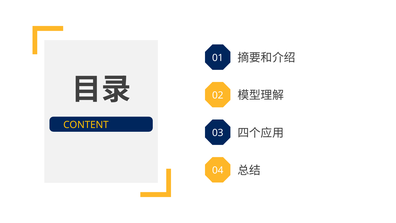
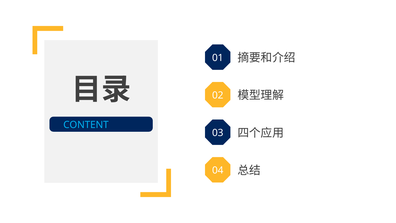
CONTENT colour: yellow -> light blue (86, 125)
